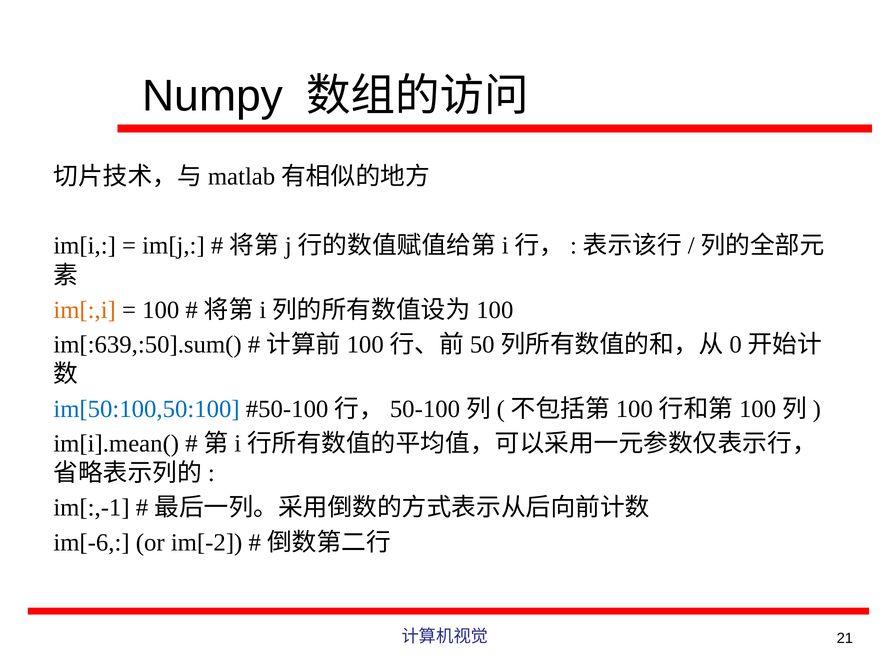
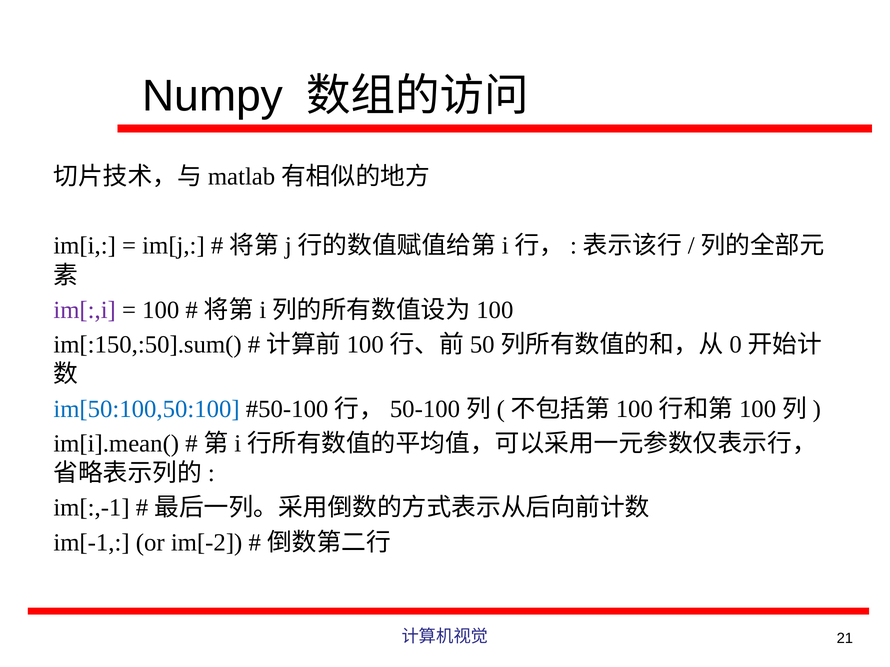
im[:,i colour: orange -> purple (85, 310)
im[:639,:50].sum(: im[:639,:50].sum( -> im[:150,:50].sum( (148, 345)
im[-6: im[-6 -> im[-1 (92, 543)
